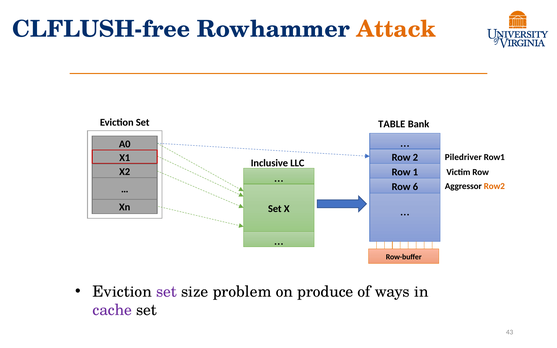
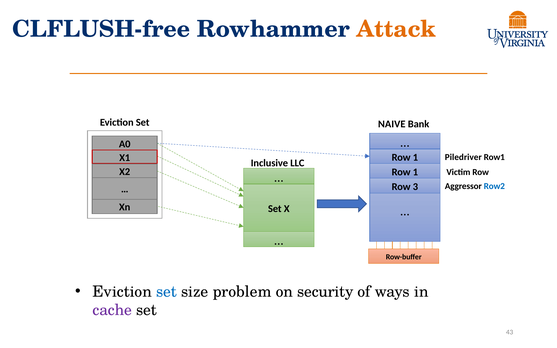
TABLE: TABLE -> NAIVE (392, 124)
2: 2 -> 1 (415, 157)
6: 6 -> 3 (415, 187)
Row2 colour: orange -> blue (494, 186)
set colour: purple -> blue (167, 292)
produce: produce -> security (325, 292)
